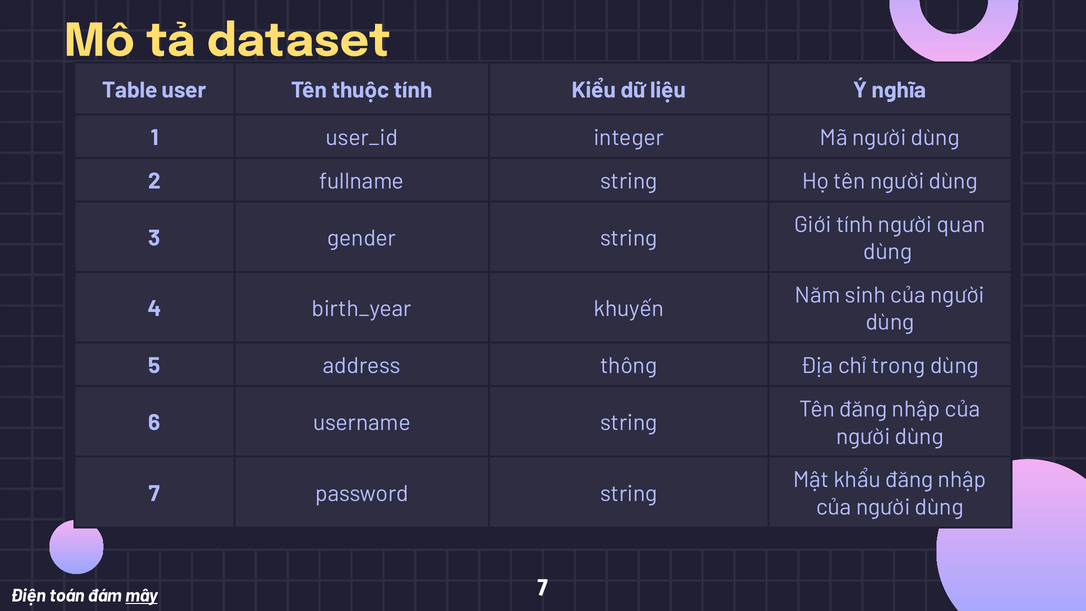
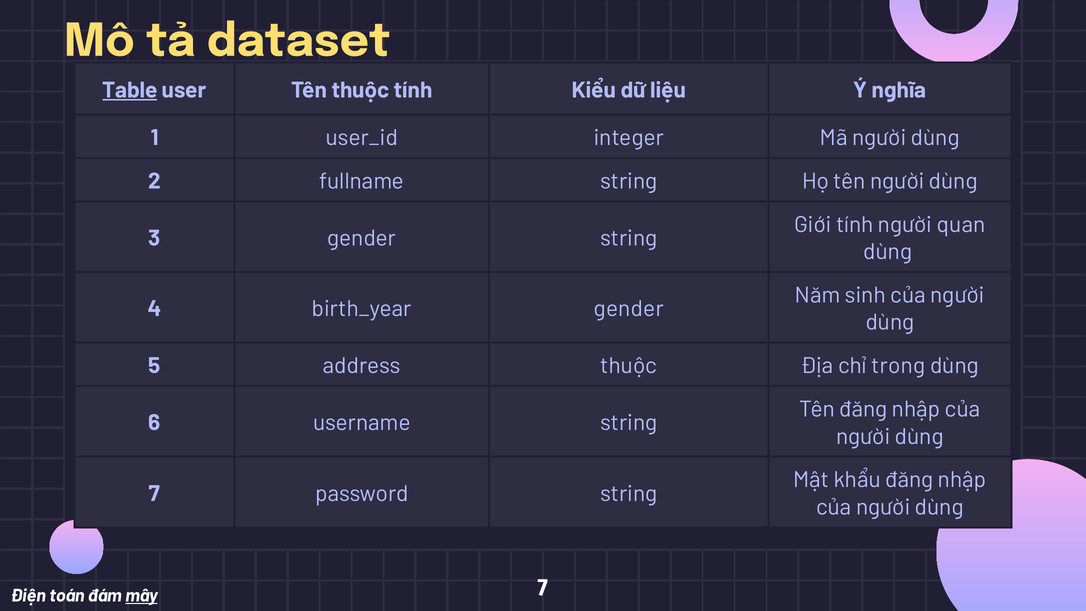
Table underline: none -> present (130, 90)
khuyến: khuyến -> gender (629, 309)
address thông: thông -> thuộc (629, 366)
